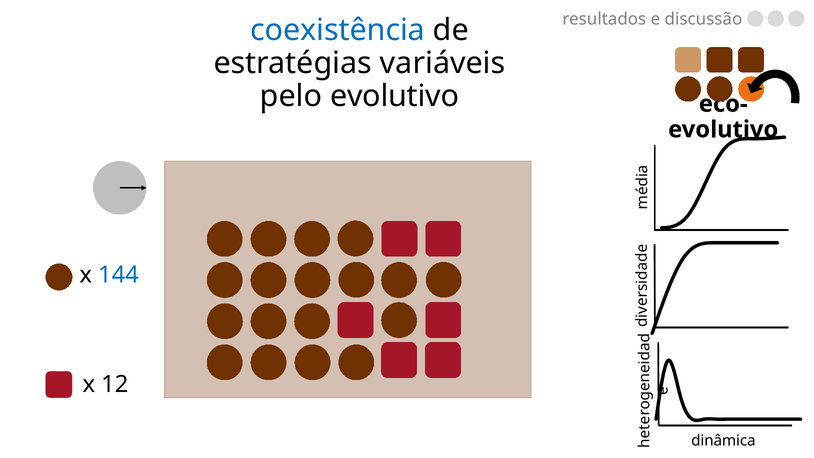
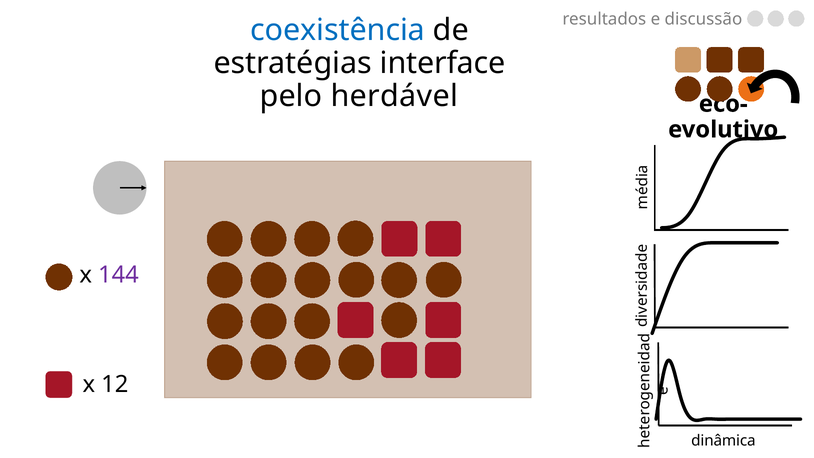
variáveis: variáveis -> interface (443, 63)
pelo evolutivo: evolutivo -> herdável (394, 96)
144 colour: blue -> purple (118, 275)
